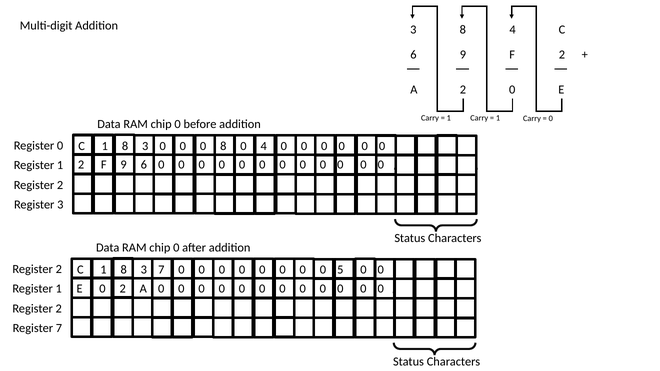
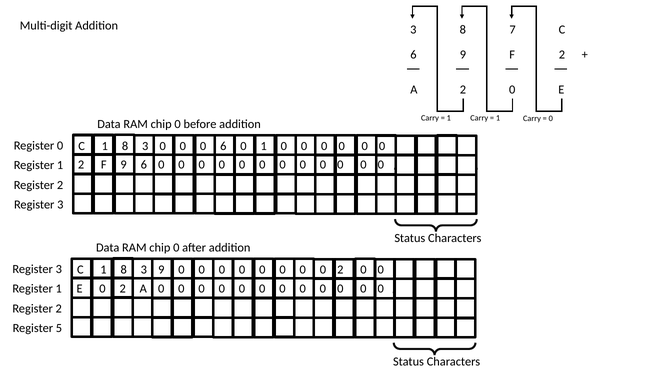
8 4: 4 -> 7 (513, 29)
0 8: 8 -> 6 (223, 146)
0 4: 4 -> 1 (264, 146)
2: 2 -> 3 (59, 269)
3 7: 7 -> 9 (161, 270)
5: 5 -> 2 (340, 270)
Register 7: 7 -> 5 (59, 328)
